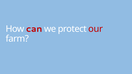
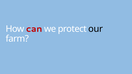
our colour: red -> black (96, 29)
